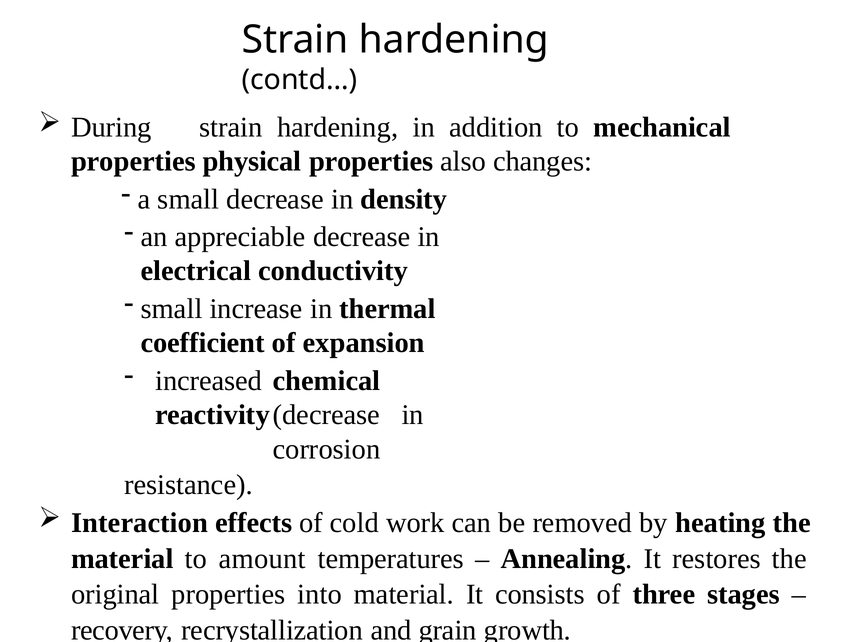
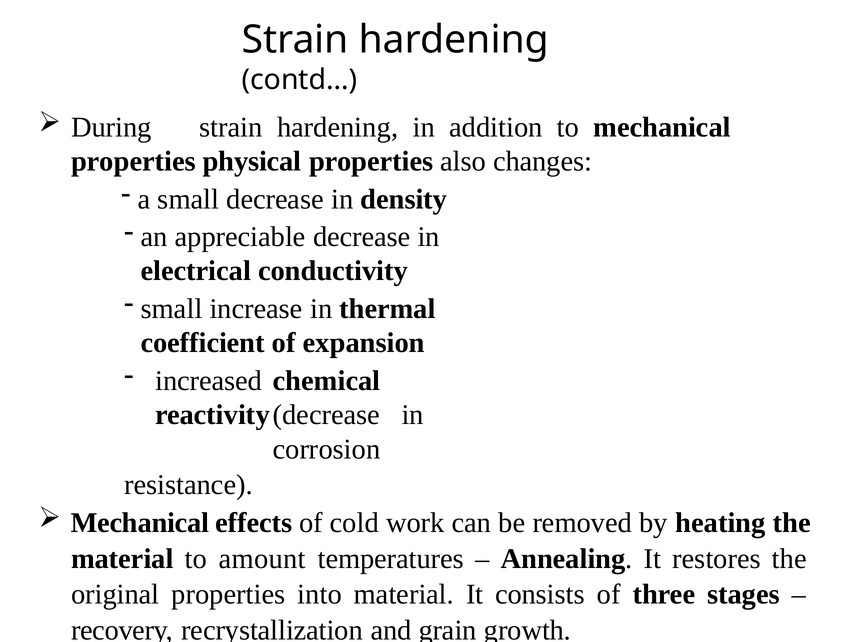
Interaction: Interaction -> Mechanical (140, 523)
